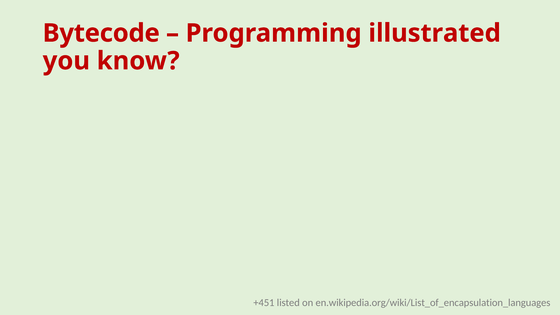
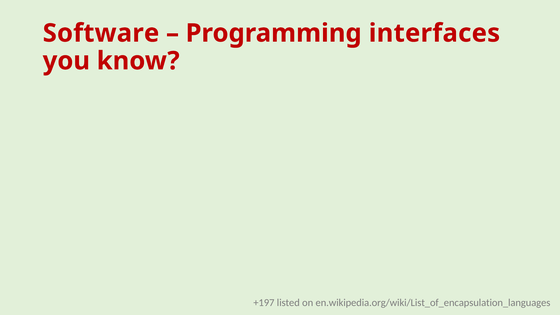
Bytecode: Bytecode -> Software (101, 33)
illustrated: illustrated -> interfaces (434, 33)
+451: +451 -> +197 (264, 303)
